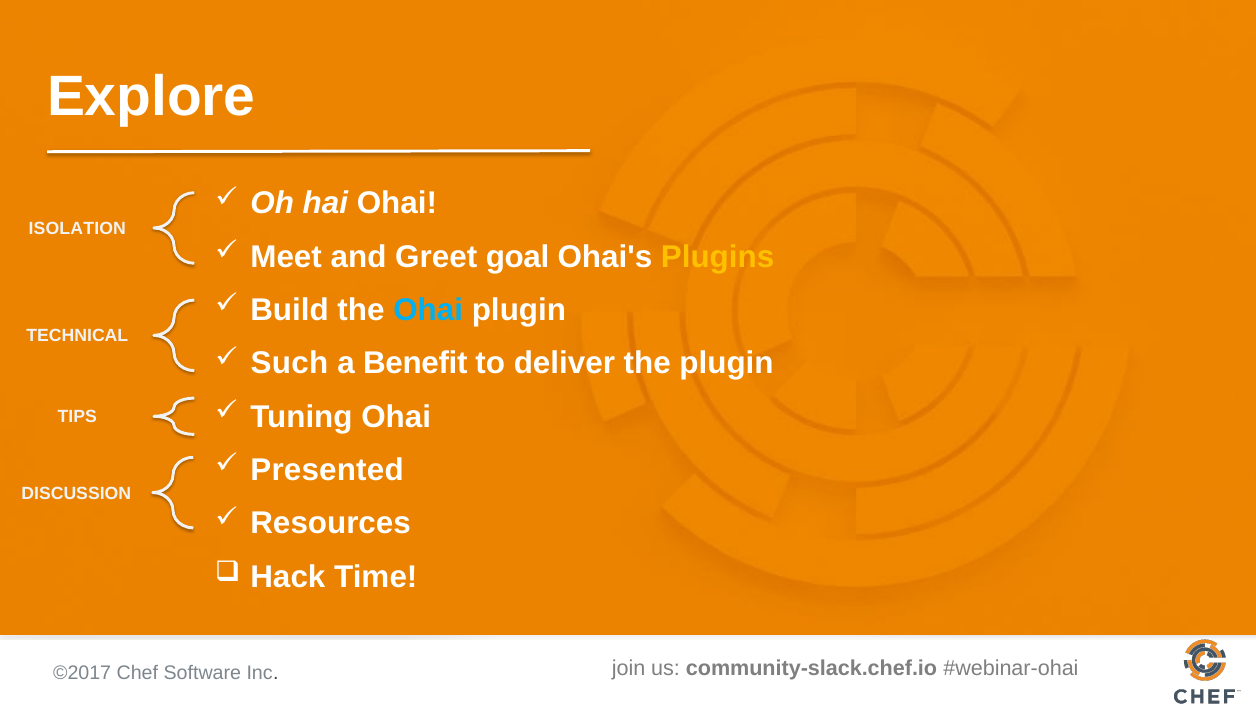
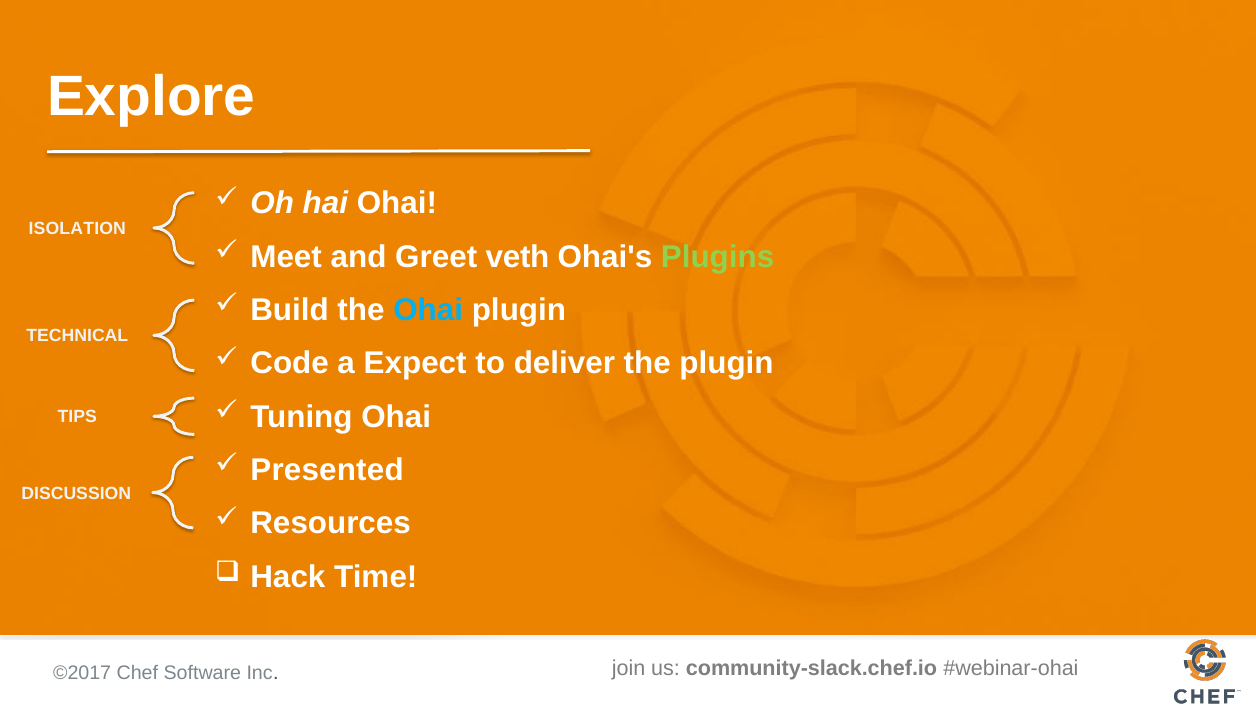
goal: goal -> veth (518, 257)
Plugins colour: yellow -> light green (718, 257)
Such: Such -> Code (290, 364)
Benefit: Benefit -> Expect (415, 364)
